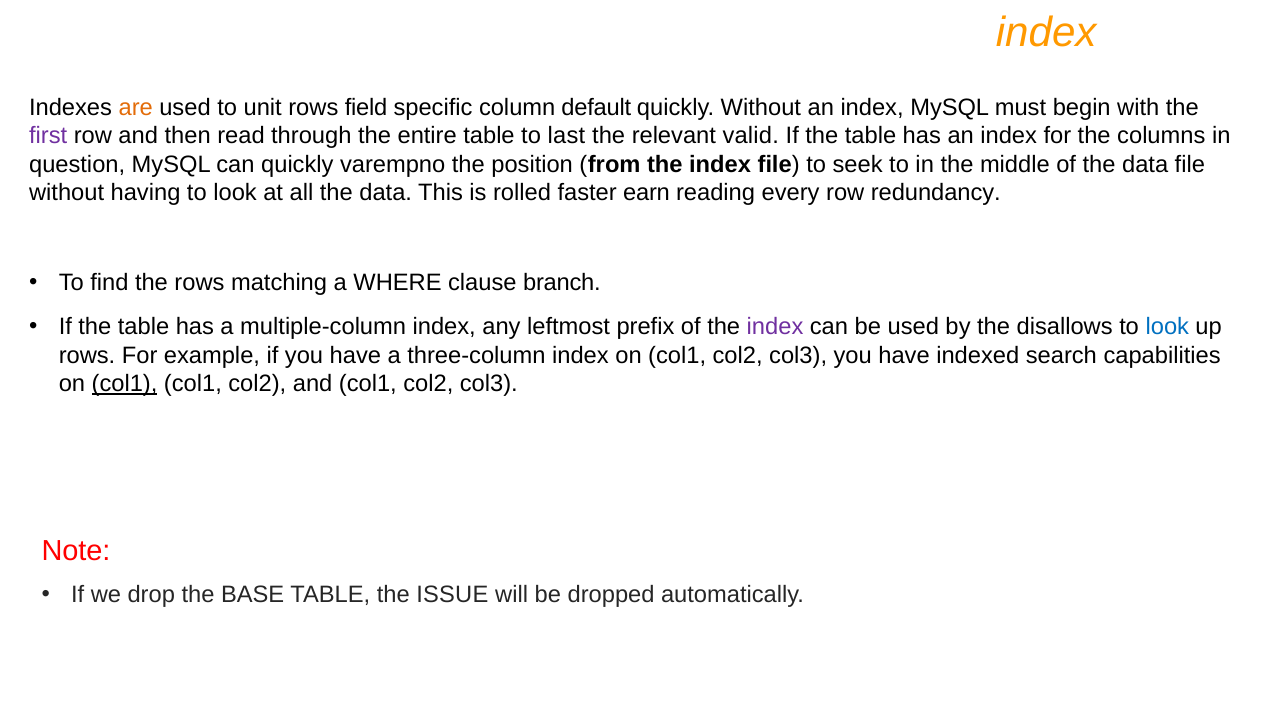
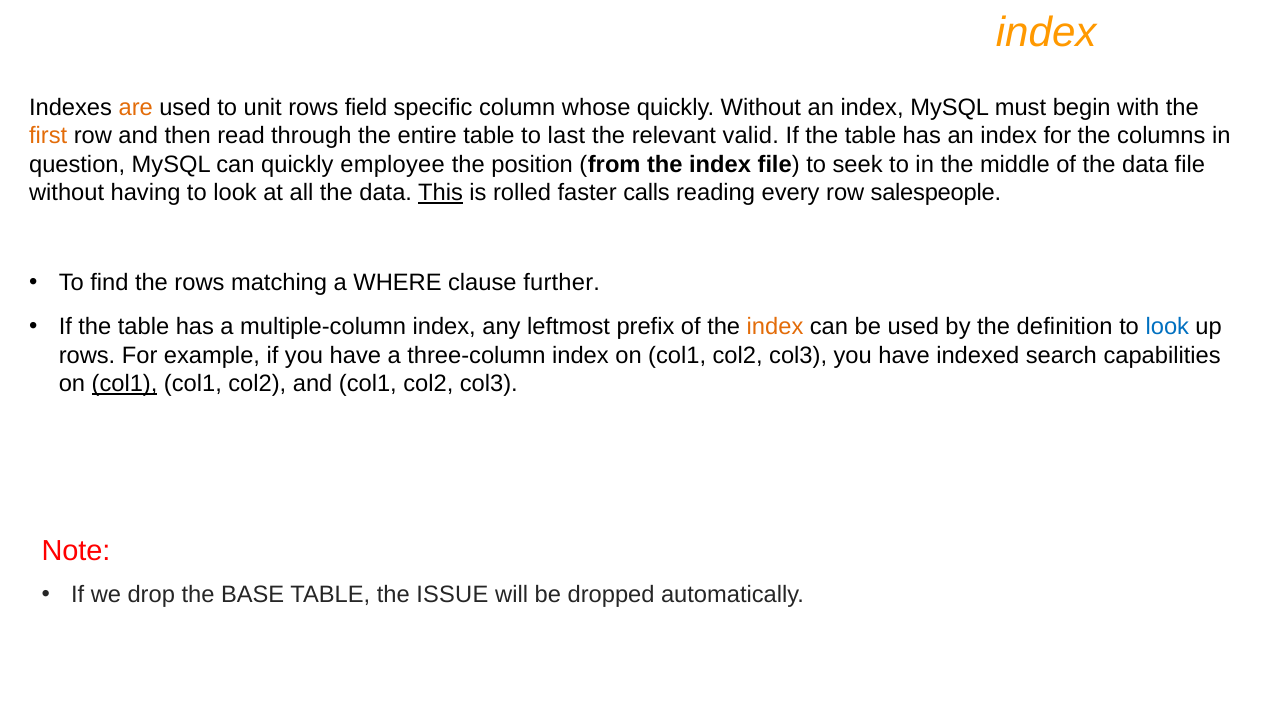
default: default -> whose (596, 107)
first colour: purple -> orange (48, 136)
varempno: varempno -> employee (393, 164)
This underline: none -> present (441, 193)
earn: earn -> calls (647, 193)
redundancy: redundancy -> salespeople (936, 193)
branch: branch -> further (562, 283)
index colour: purple -> orange (775, 327)
disallows: disallows -> definition (1065, 327)
